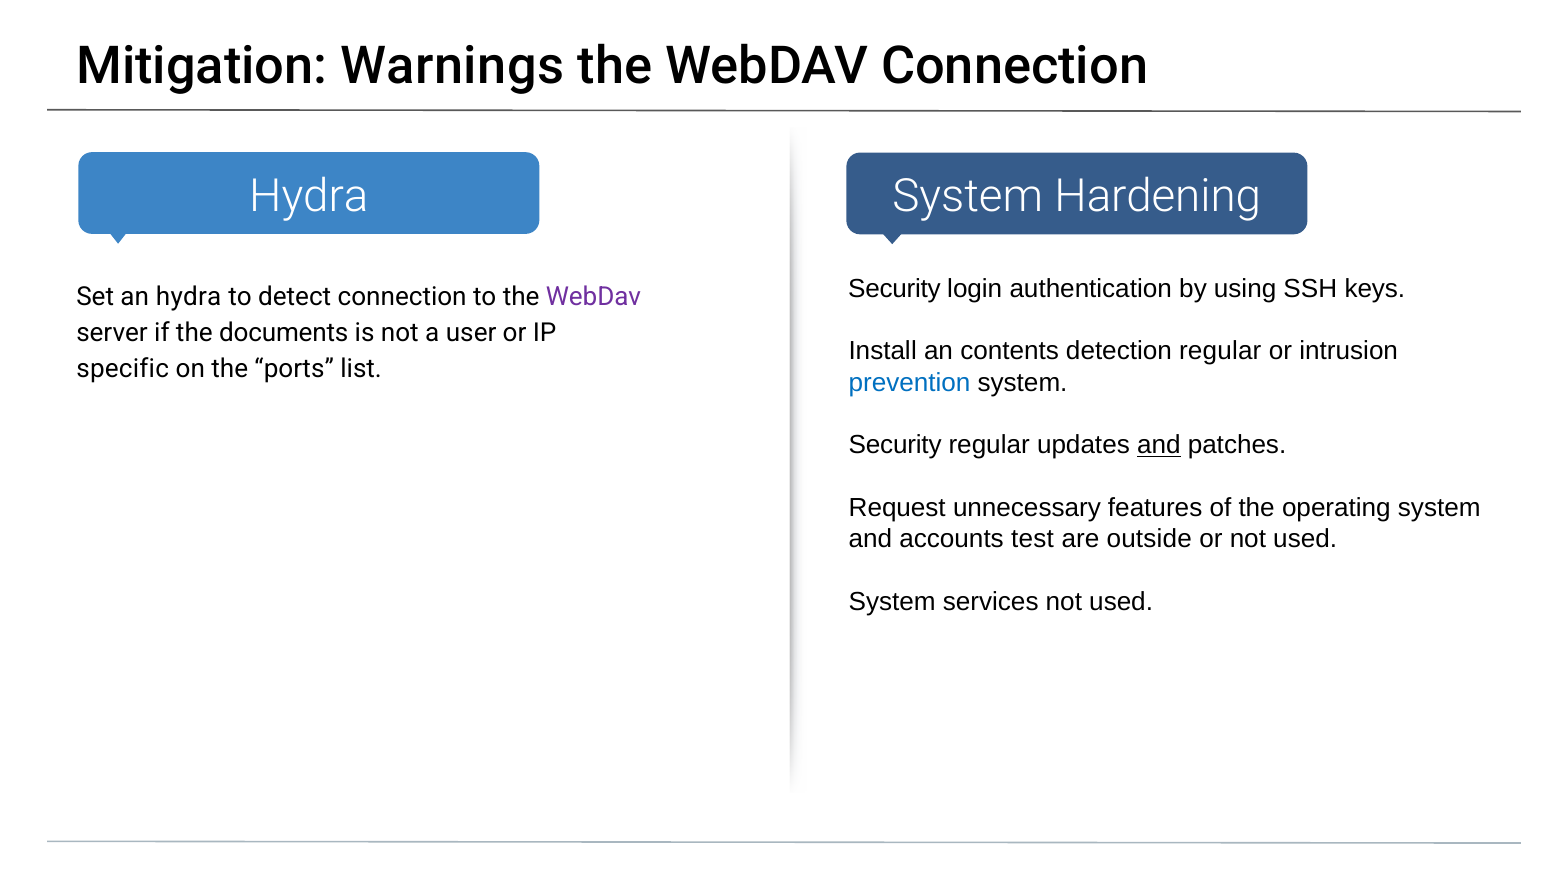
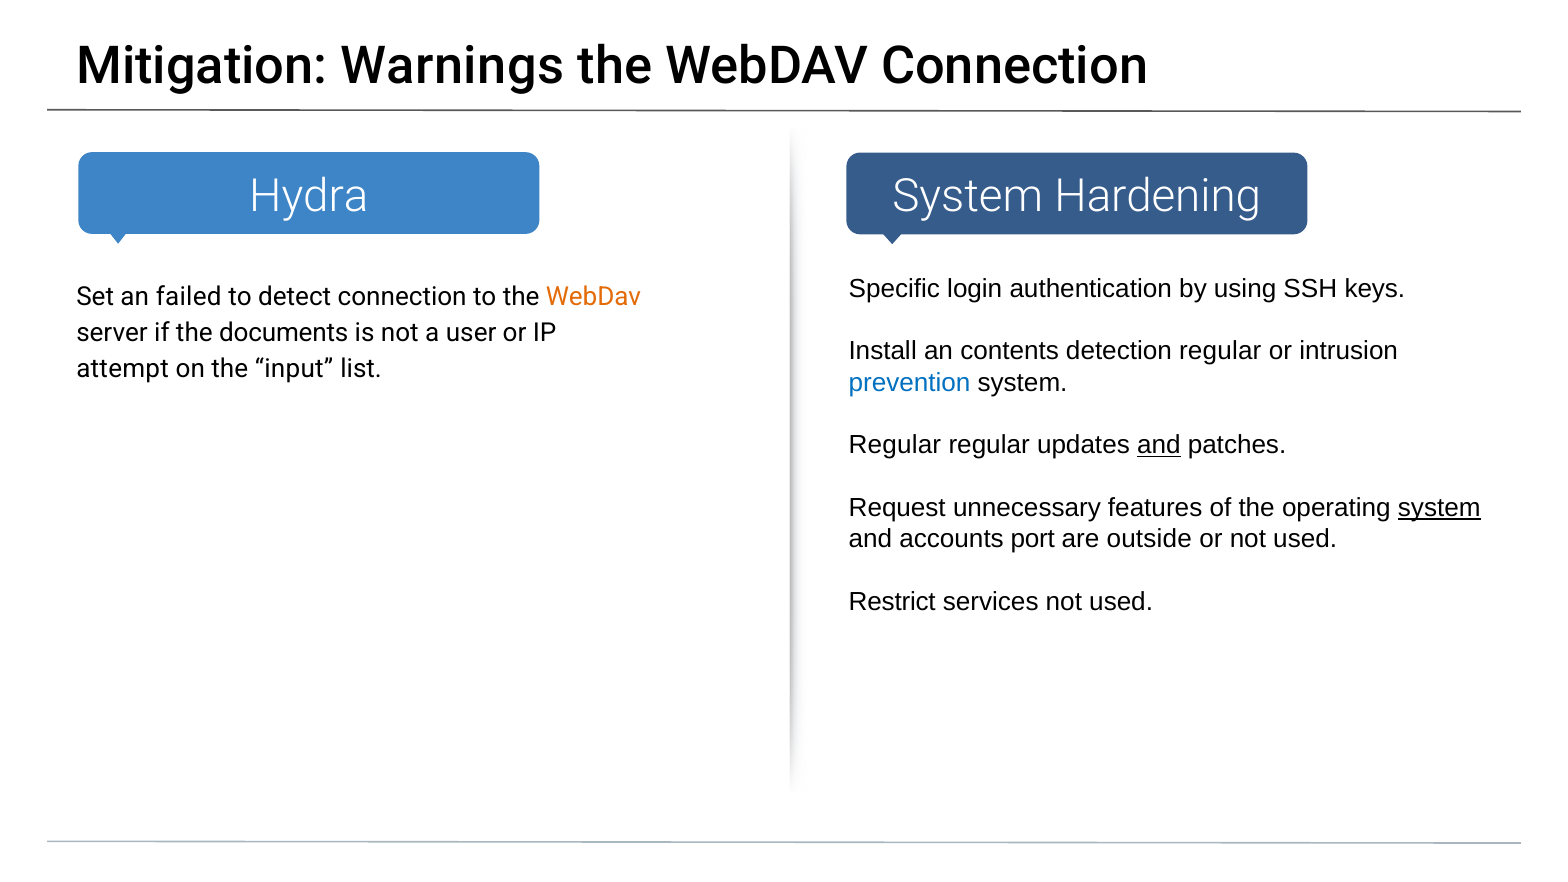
Security: Security -> Specific (894, 288)
an hydra: hydra -> failed (189, 297)
WebDav colour: purple -> orange (593, 297)
specific: specific -> attempt (123, 369)
ports: ports -> input (294, 369)
Security: Security -> Regular (895, 445)
system underline: none -> present (1439, 508)
test: test -> port (1033, 539)
System: System -> Restrict (892, 602)
